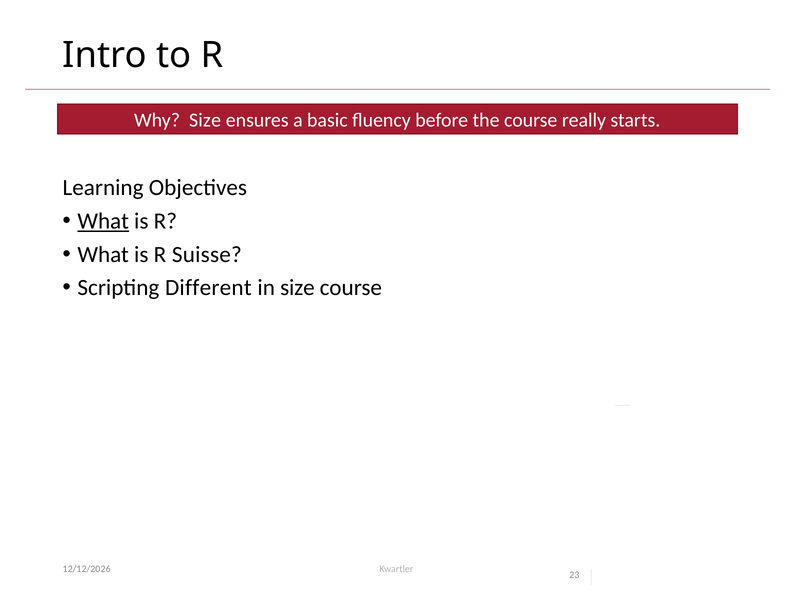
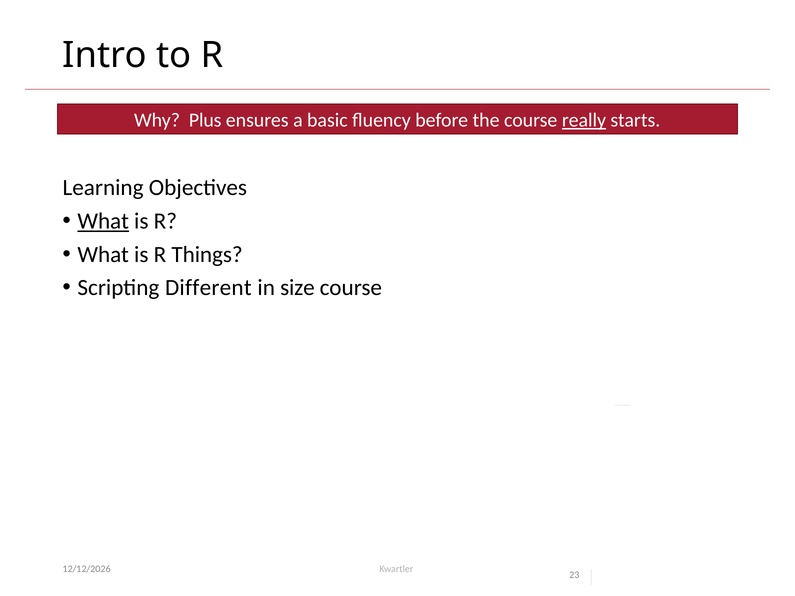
Why Size: Size -> Plus (205, 120)
really underline: none -> present (584, 120)
Suisse: Suisse -> Things (207, 255)
